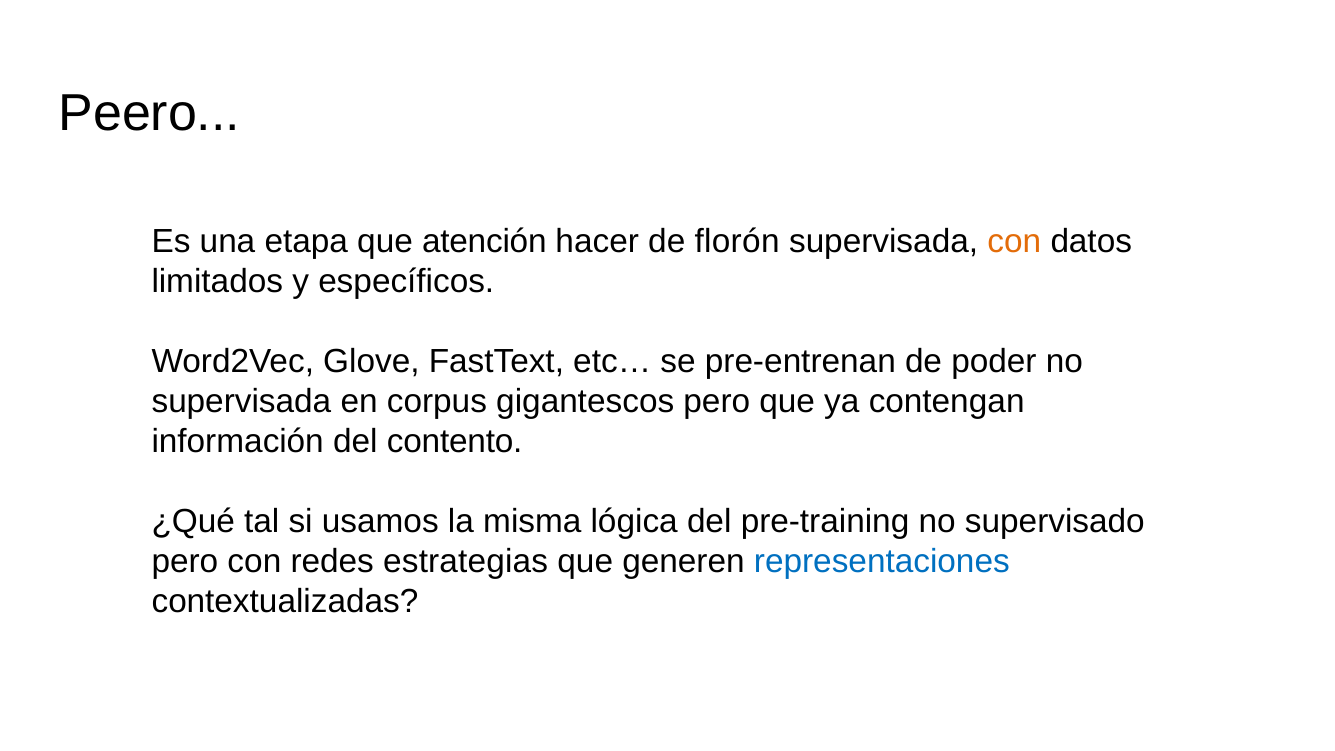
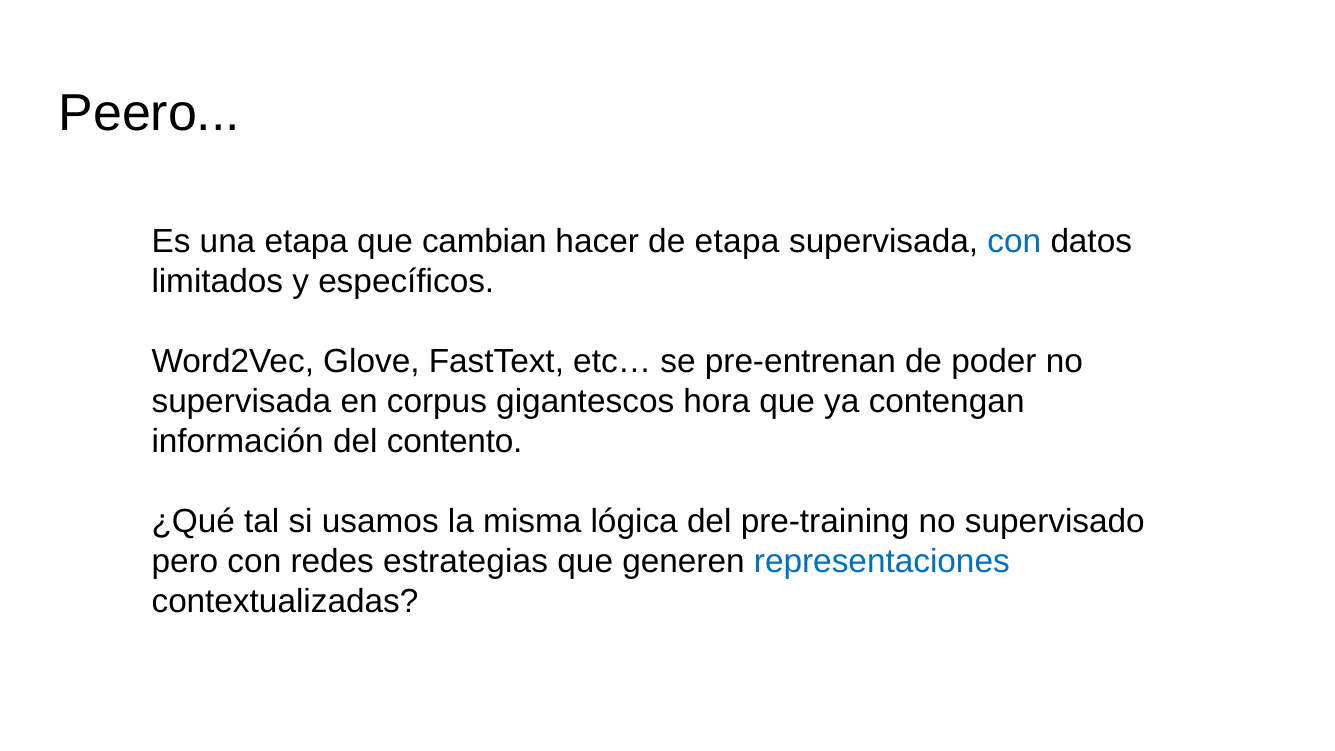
atención: atención -> cambian (484, 241)
de florón: florón -> etapa (737, 241)
con colour: orange -> blue (1014, 241)
gigantescos pero: pero -> hora (717, 402)
